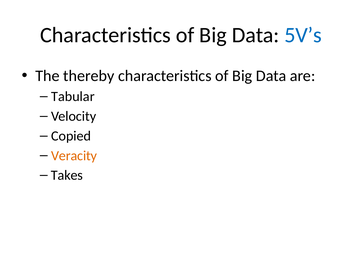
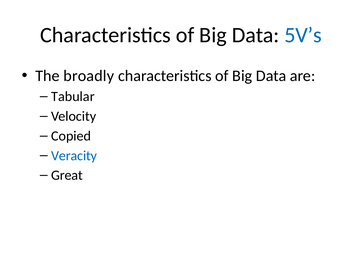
thereby: thereby -> broadly (89, 76)
Veracity colour: orange -> blue (74, 156)
Takes: Takes -> Great (67, 176)
